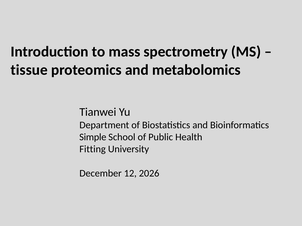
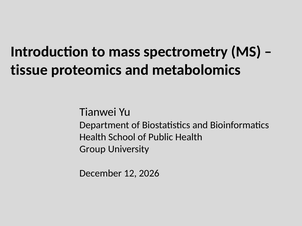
Simple: Simple -> Health (93, 137)
Fitting: Fitting -> Group (93, 149)
